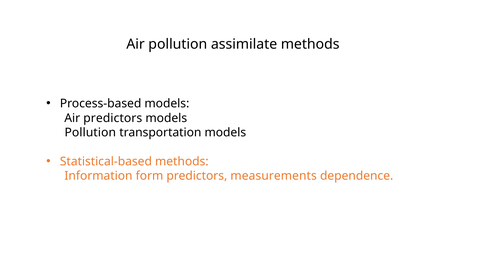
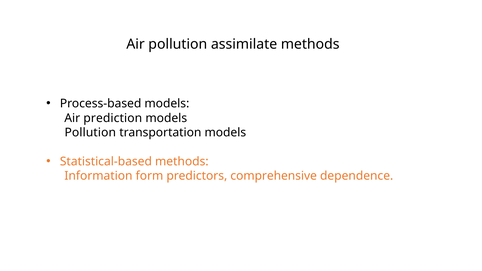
Air predictors: predictors -> prediction (113, 118)
measurements: measurements -> comprehensive (274, 176)
